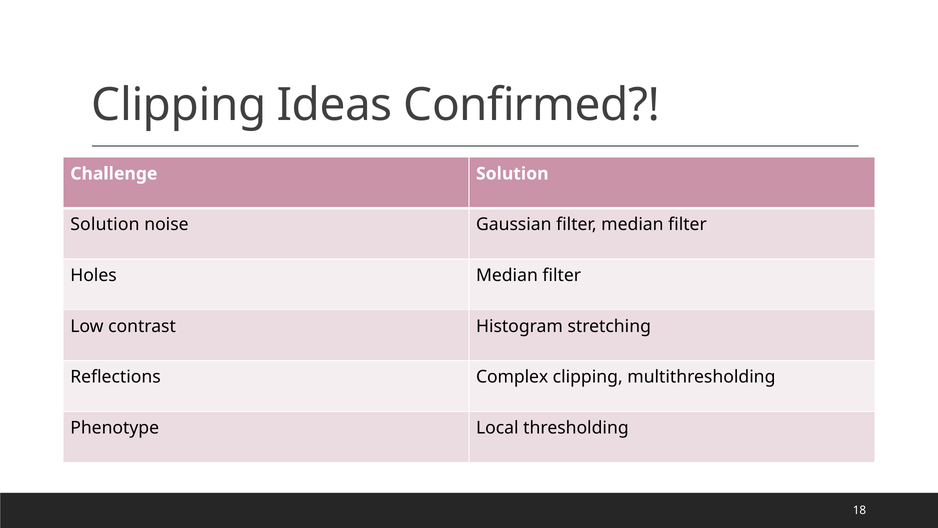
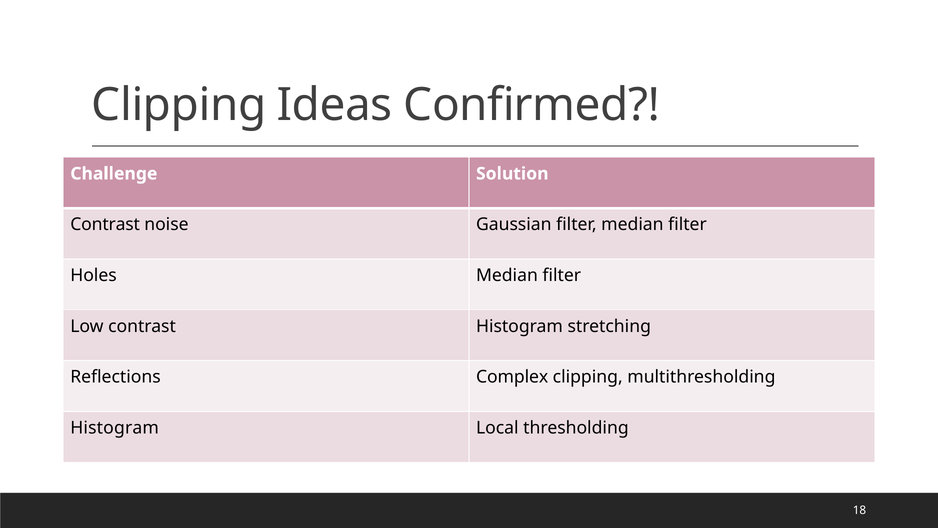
Solution: Solution -> Contrast (105, 224)
Phenotype: Phenotype -> Histogram (115, 428)
